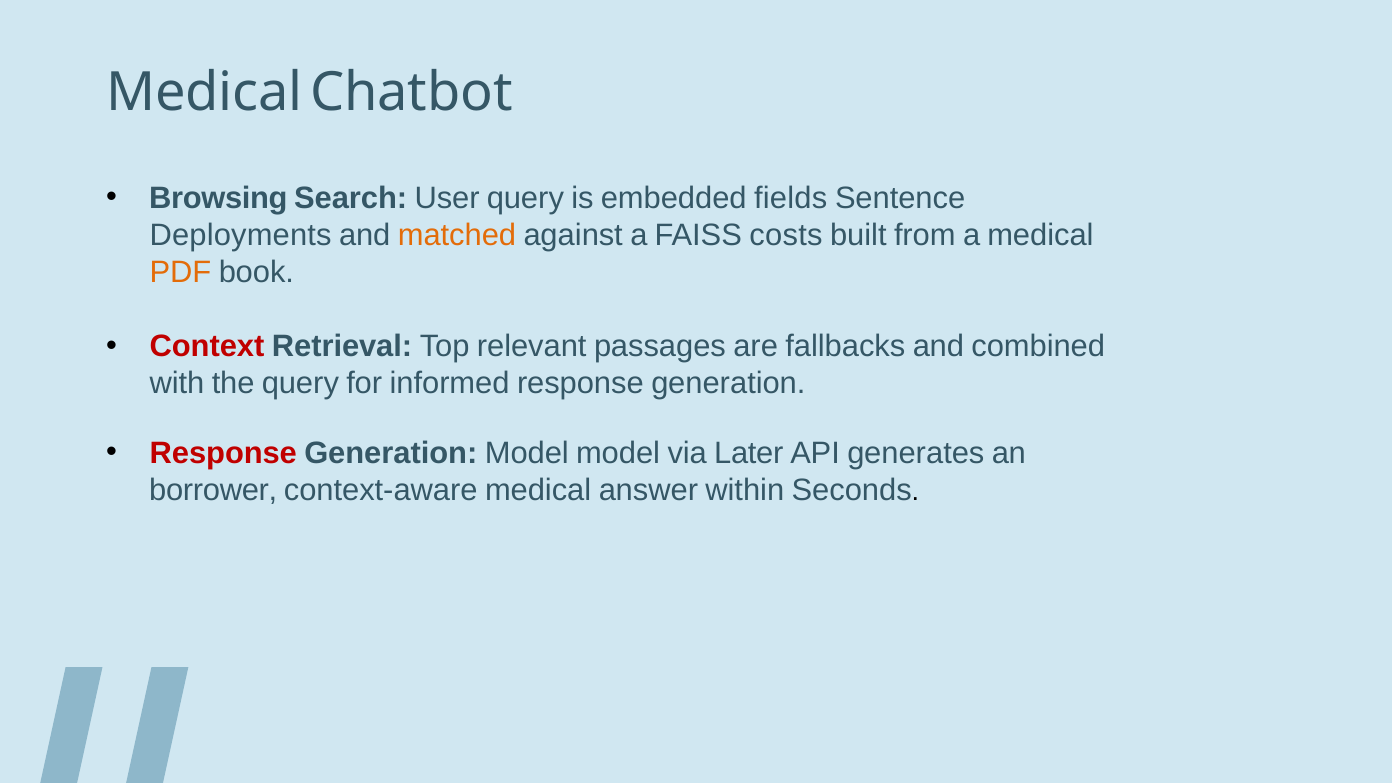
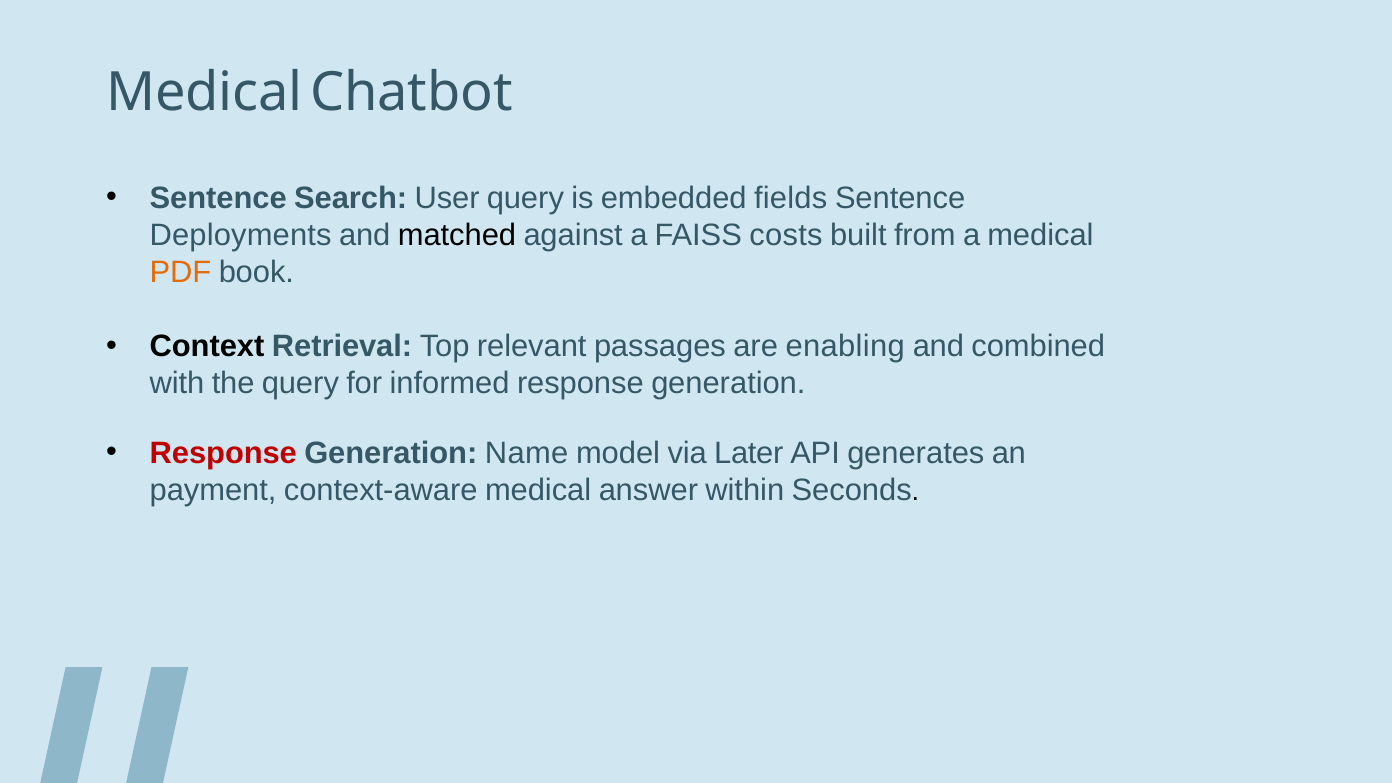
Browsing: Browsing -> Sentence (218, 198)
matched colour: orange -> black (457, 235)
Context colour: red -> black (207, 347)
fallbacks: fallbacks -> enabling (845, 347)
Generation Model: Model -> Name (527, 453)
borrower: borrower -> payment (213, 490)
